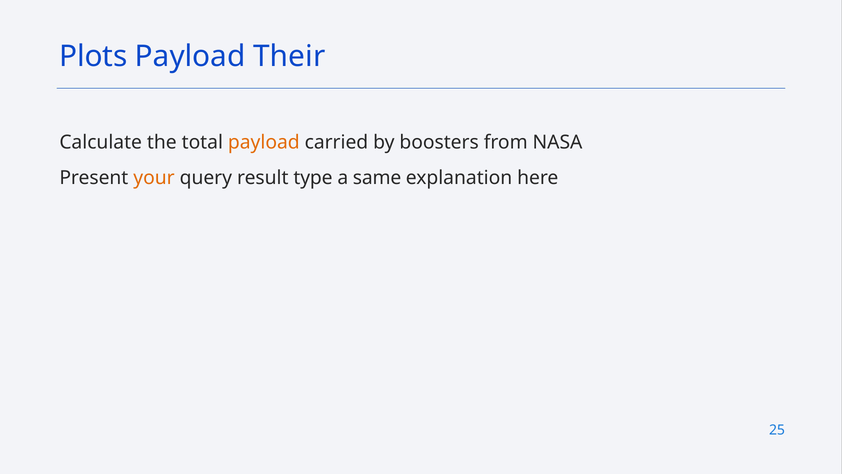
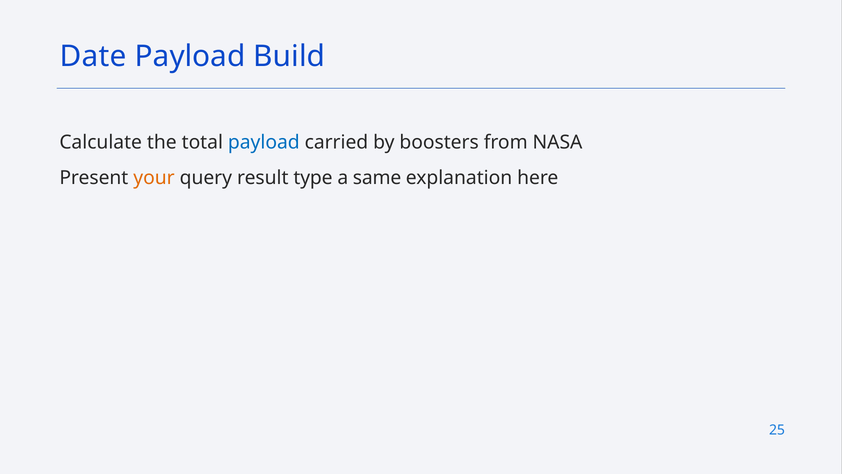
Plots: Plots -> Date (93, 56)
Their: Their -> Build (289, 56)
payload colour: orange -> blue (264, 142)
